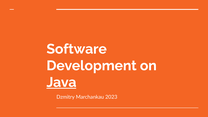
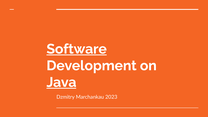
Software underline: none -> present (77, 49)
